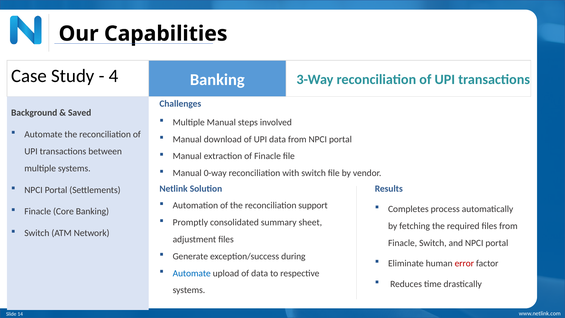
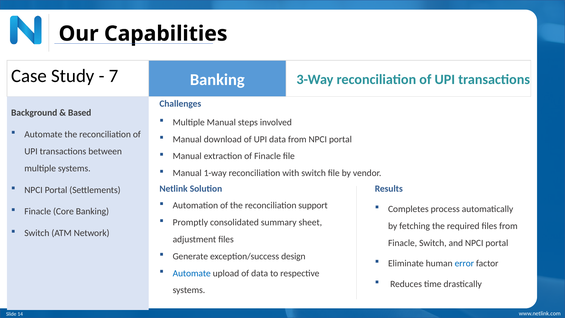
4: 4 -> 7 (113, 76)
Saved: Saved -> Based (80, 113)
0-way: 0-way -> 1-way (215, 173)
during: during -> design (293, 256)
error colour: red -> blue (464, 263)
